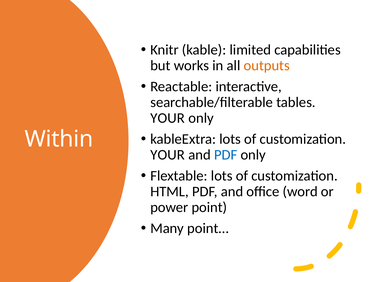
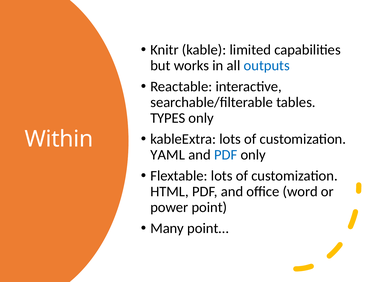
outputs colour: orange -> blue (267, 66)
YOUR: YOUR -> TYPES (168, 118)
YOUR: YOUR -> YAML (168, 155)
